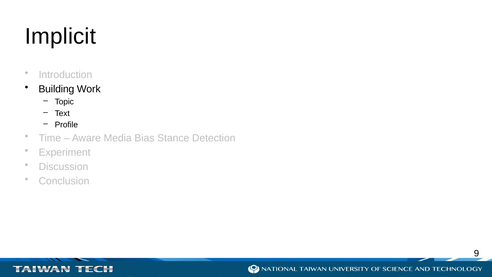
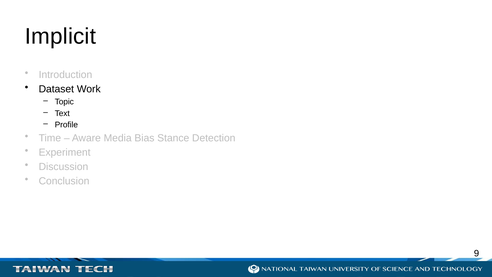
Building: Building -> Dataset (56, 89)
